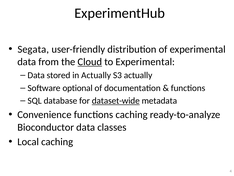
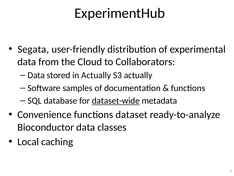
Cloud underline: present -> none (90, 62)
to Experimental: Experimental -> Collaborators (145, 62)
optional: optional -> samples (78, 88)
functions caching: caching -> dataset (132, 114)
